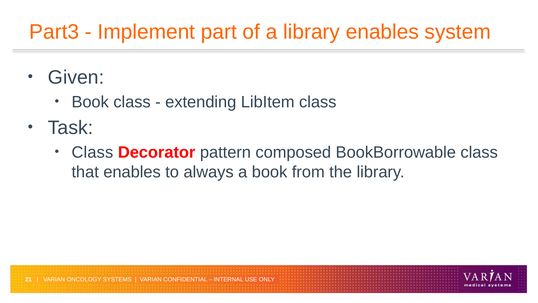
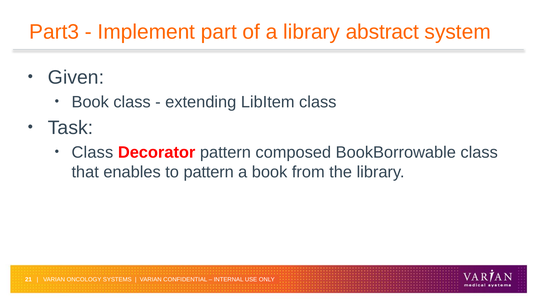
library enables: enables -> abstract (382, 32)
to always: always -> pattern (209, 172)
